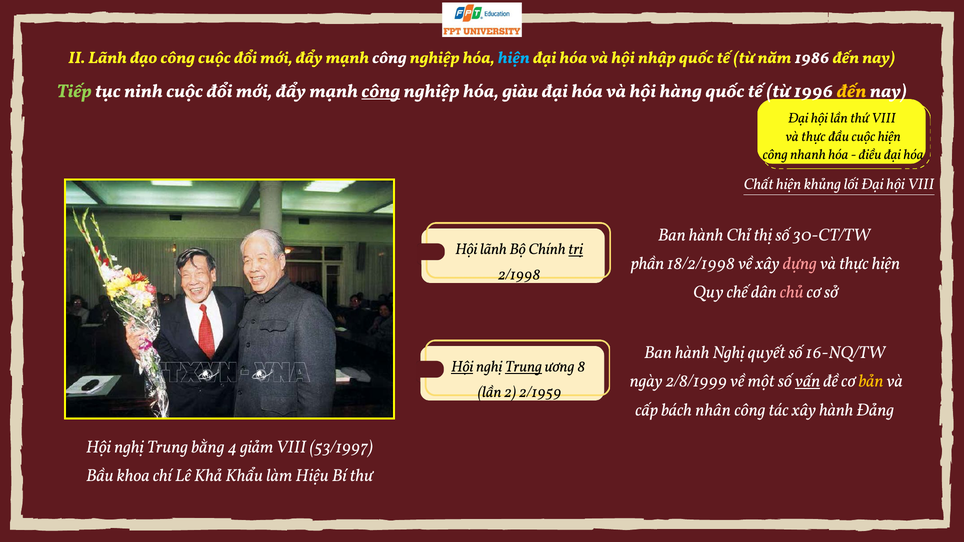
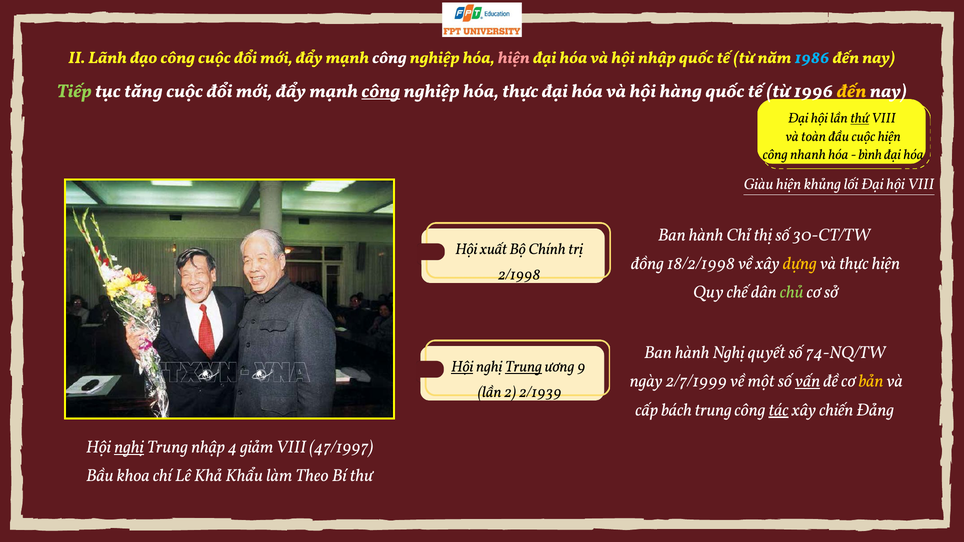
hiện colour: light blue -> pink (514, 58)
1986 colour: white -> light blue (812, 58)
ninh: ninh -> tăng (143, 91)
hóa giàu: giàu -> thực (520, 91)
thứ underline: none -> present (860, 118)
thực: thực -> toàn (814, 136)
điều: điều -> bình (870, 155)
Chất: Chất -> Giàu (758, 184)
Hội lãnh: lãnh -> xuất (493, 249)
trị underline: present -> none (576, 249)
phần: phần -> đồng (647, 264)
dựng colour: pink -> yellow (800, 264)
chủ colour: pink -> light green (792, 292)
16-NQ/TW: 16-NQ/TW -> 74-NQ/TW (845, 353)
8: 8 -> 9 (581, 367)
2/8/1999: 2/8/1999 -> 2/7/1999 (696, 381)
2/1959: 2/1959 -> 2/1939 (540, 392)
bách nhân: nhân -> trung (713, 410)
tác underline: none -> present (779, 410)
xây hành: hành -> chiến (836, 410)
nghị underline: none -> present (129, 447)
Trung bằng: bằng -> nhập (208, 447)
53/1997: 53/1997 -> 47/1997 (341, 447)
Hiệu: Hiệu -> Theo (312, 476)
